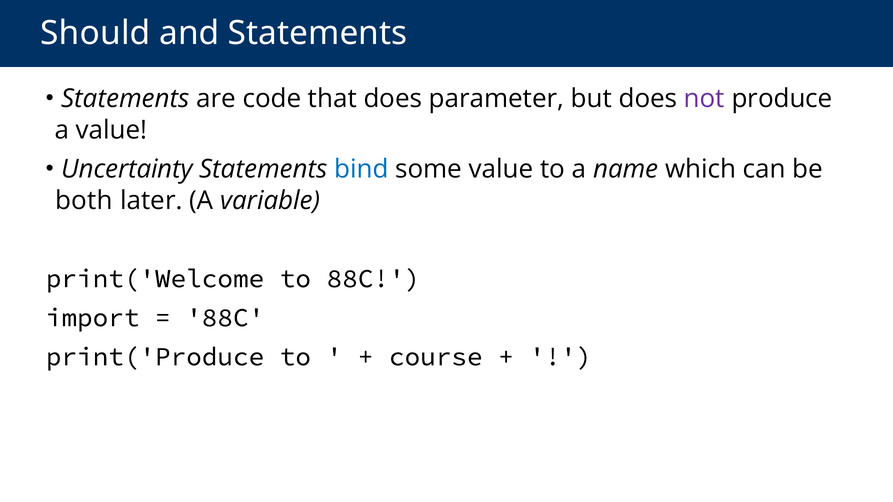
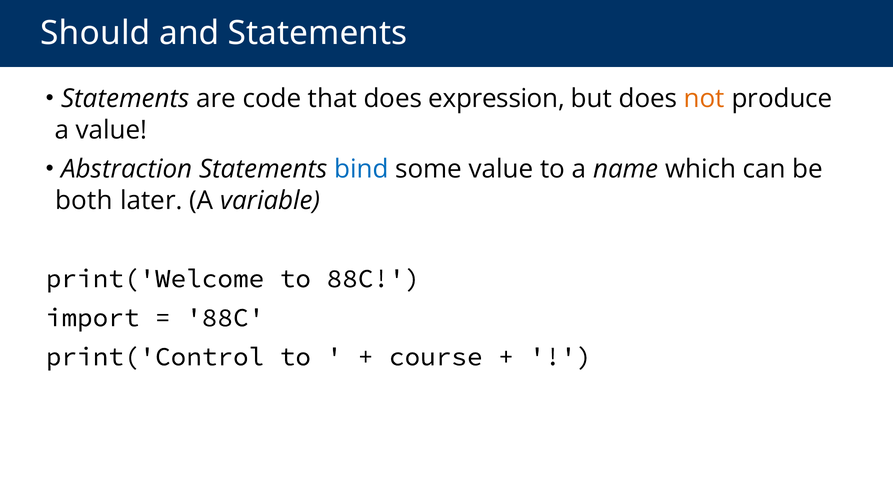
parameter: parameter -> expression (497, 99)
not colour: purple -> orange (704, 99)
Uncertainty: Uncertainty -> Abstraction (127, 169)
print('Produce: print('Produce -> print('Control (155, 357)
